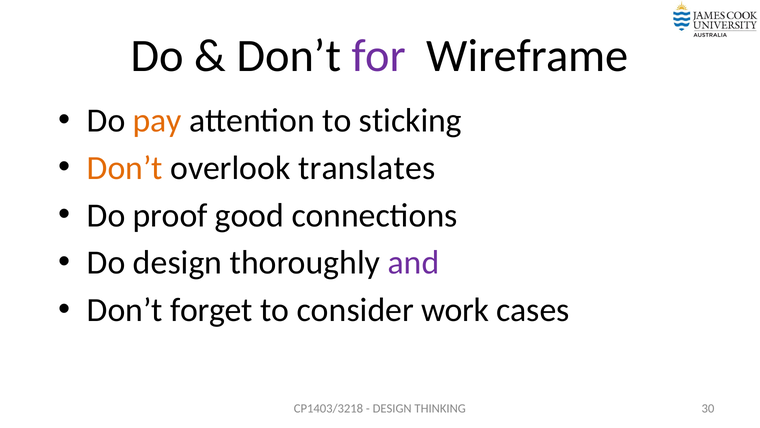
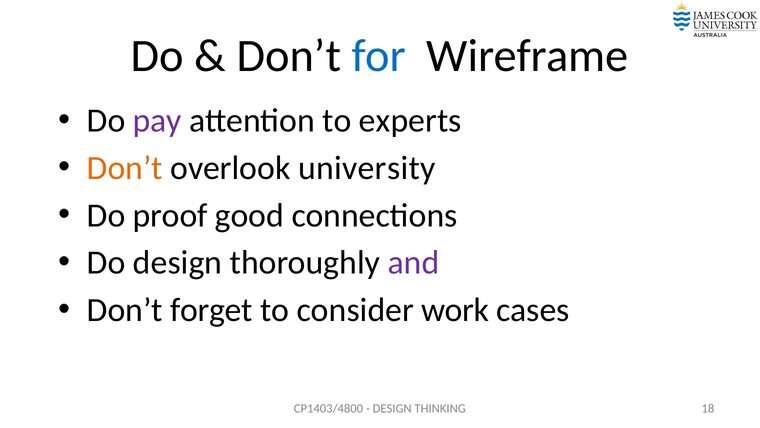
for colour: purple -> blue (379, 56)
pay colour: orange -> purple (157, 120)
sticking: sticking -> experts (410, 120)
translates: translates -> university (367, 168)
CP1403/3218: CP1403/3218 -> CP1403/4800 (328, 408)
30: 30 -> 18 (708, 408)
